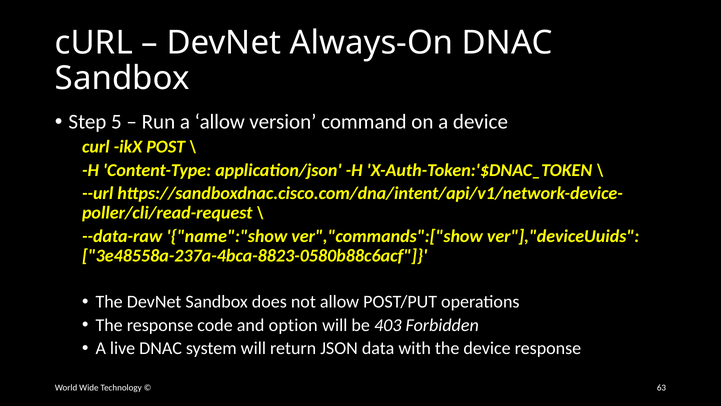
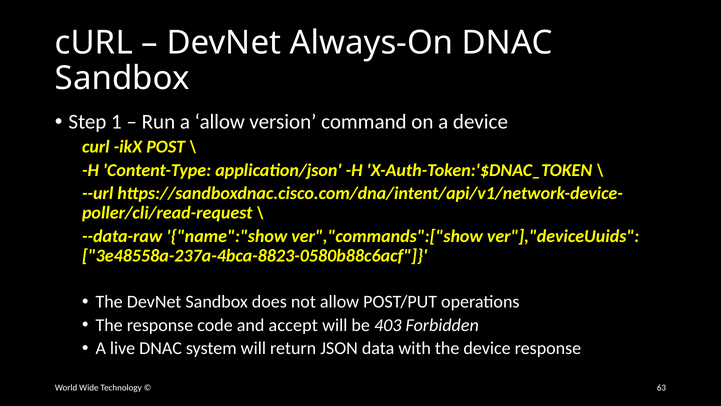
5: 5 -> 1 (116, 122)
option: option -> accept (293, 325)
